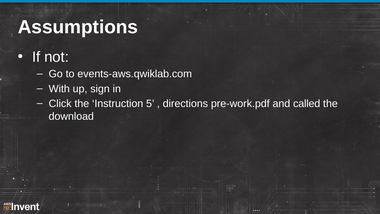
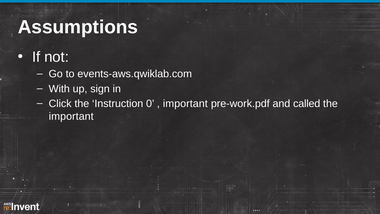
5: 5 -> 0 (150, 103)
directions: directions -> important (185, 103)
download: download -> important (71, 116)
